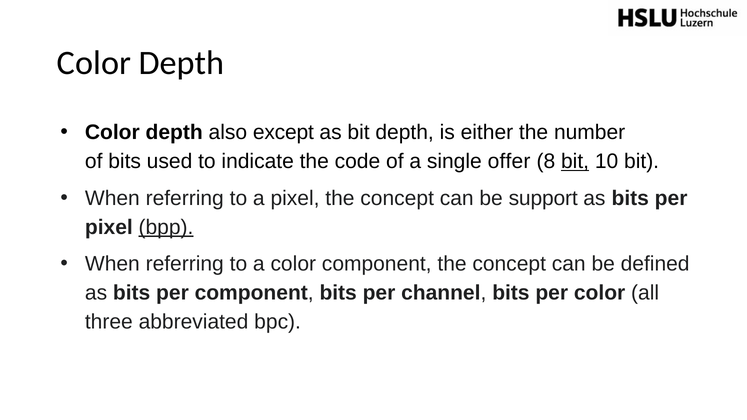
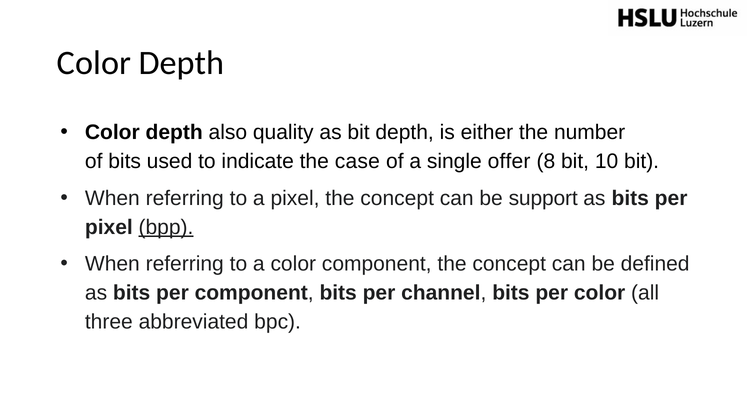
except: except -> quality (283, 133)
code: code -> case (357, 162)
bit underline: present -> none (575, 162)
